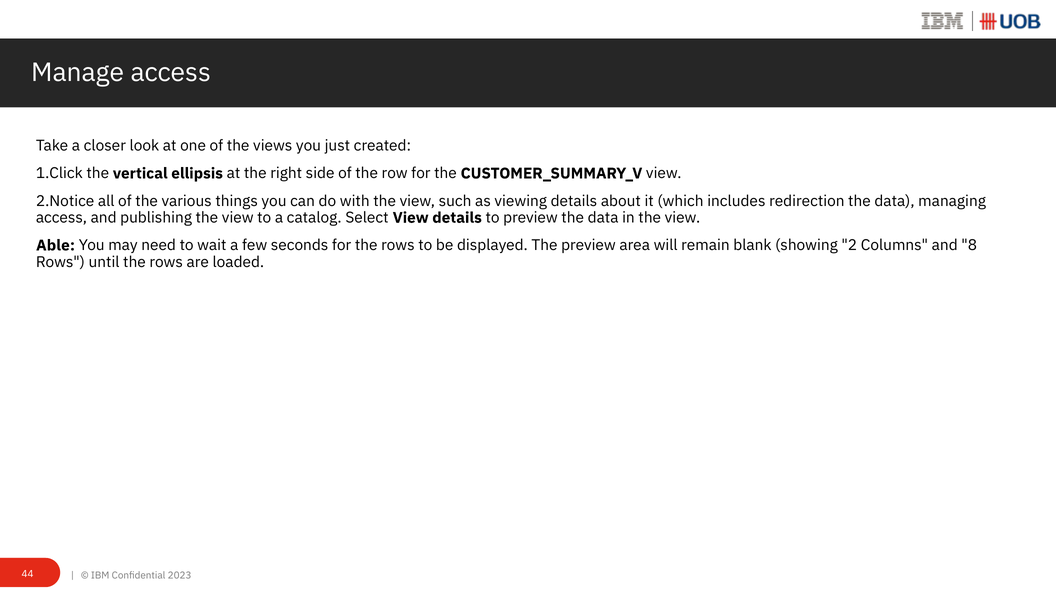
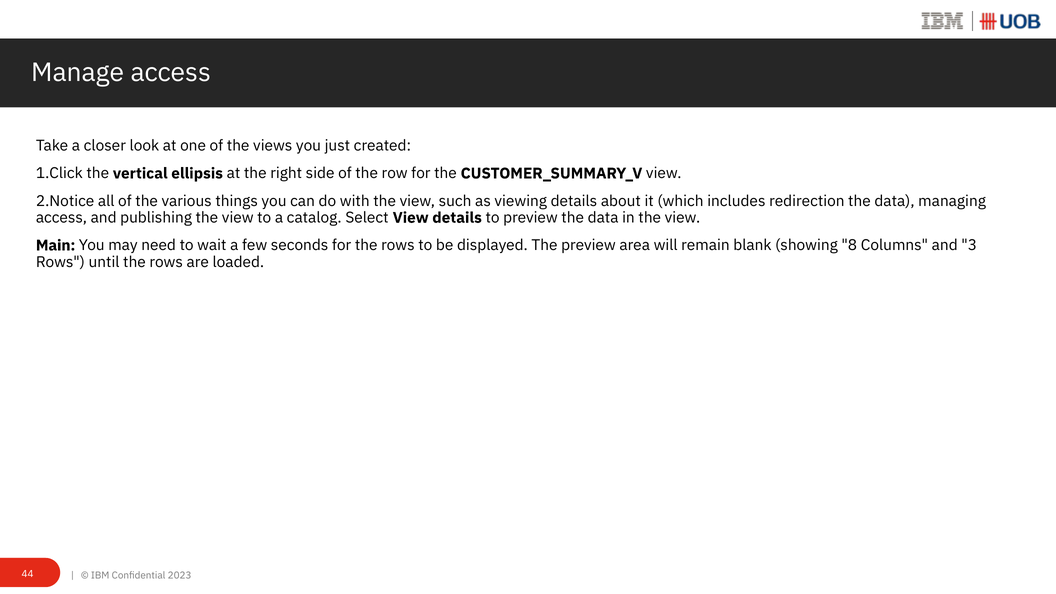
Able: Able -> Main (56, 245)
2: 2 -> 8 (849, 245)
8: 8 -> 3 (969, 245)
